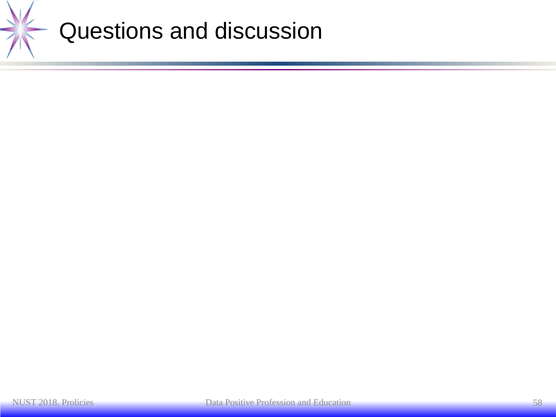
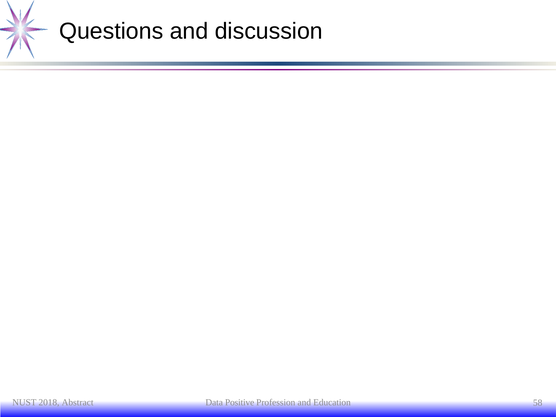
Prolicies: Prolicies -> Abstract (78, 403)
